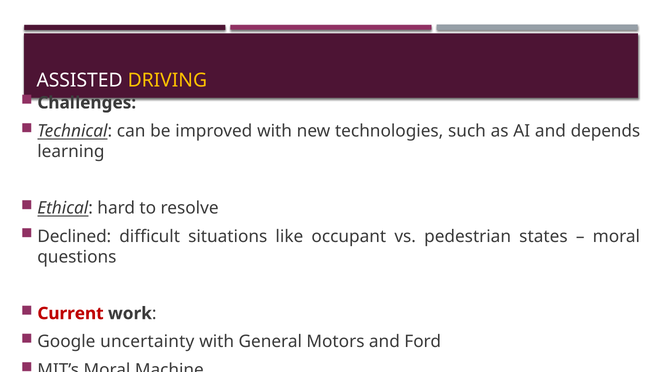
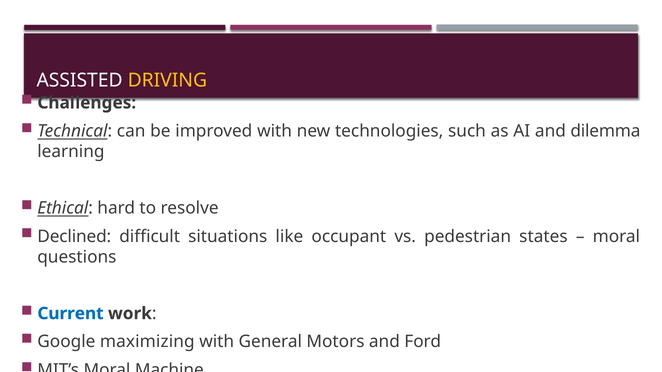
depends: depends -> dilemma (605, 131)
Current colour: red -> blue (70, 314)
uncertainty: uncertainty -> maximizing (147, 342)
